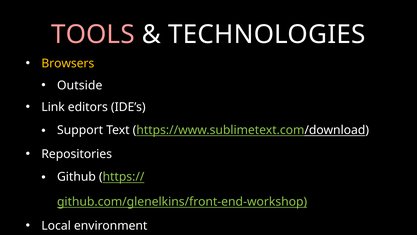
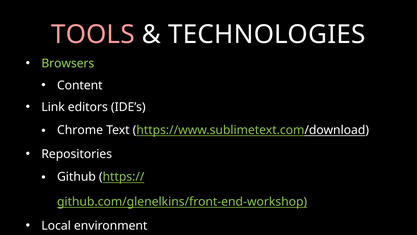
Browsers colour: yellow -> light green (68, 63)
Outside: Outside -> Content (80, 85)
Support: Support -> Chrome (80, 130)
